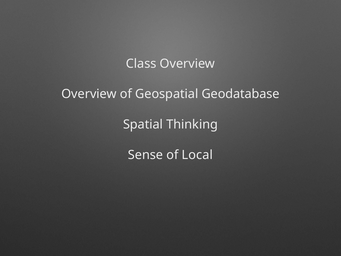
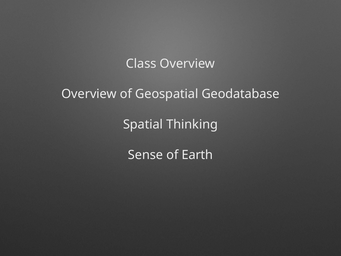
Local: Local -> Earth (197, 155)
